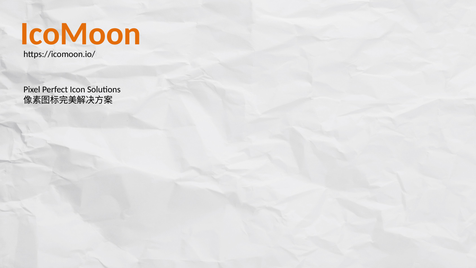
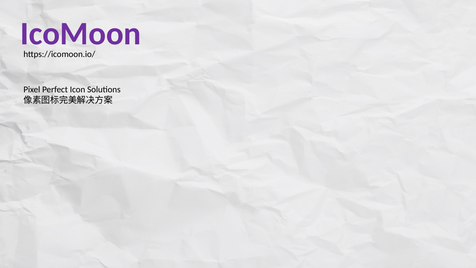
IcoMoon colour: orange -> purple (81, 34)
